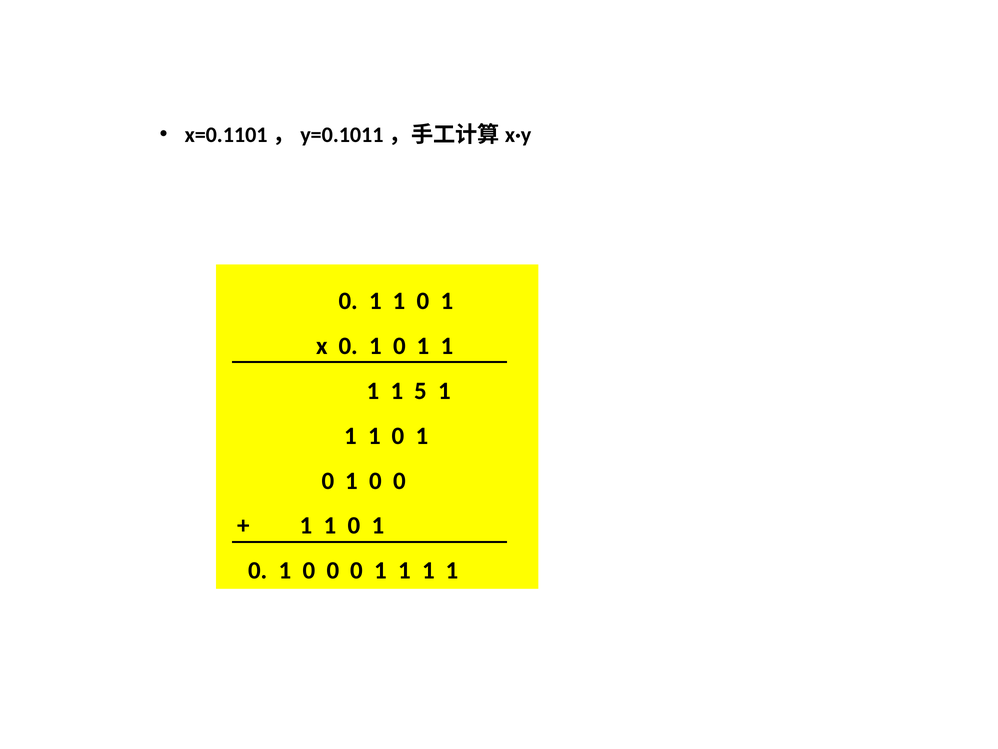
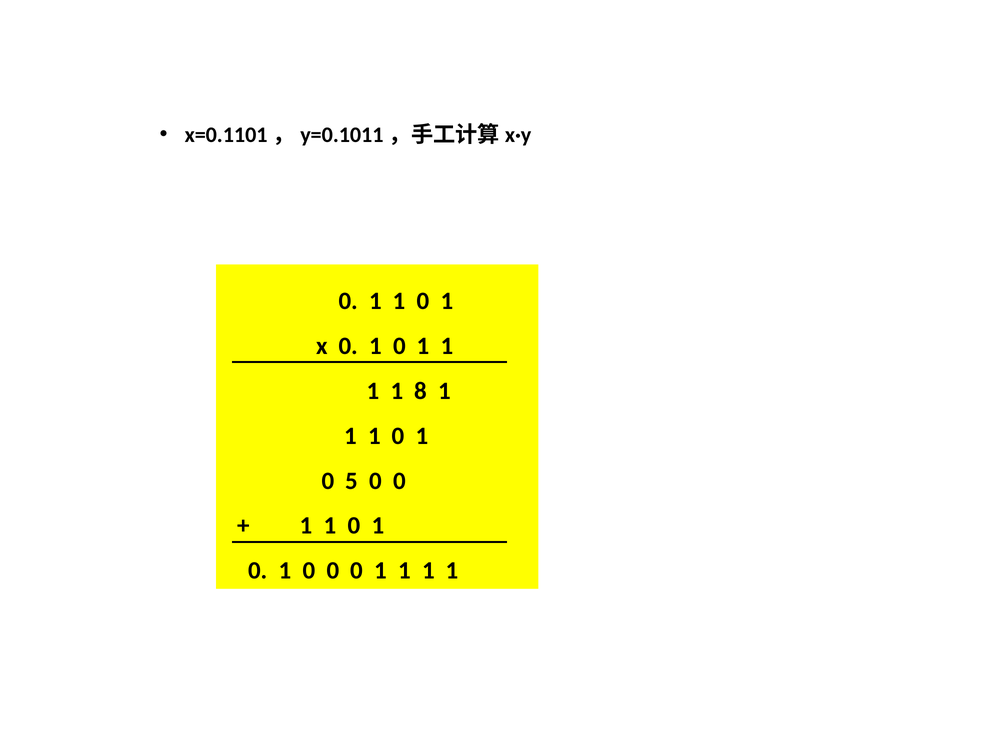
5: 5 -> 8 (421, 391)
1: 1 -> 5 (352, 480)
